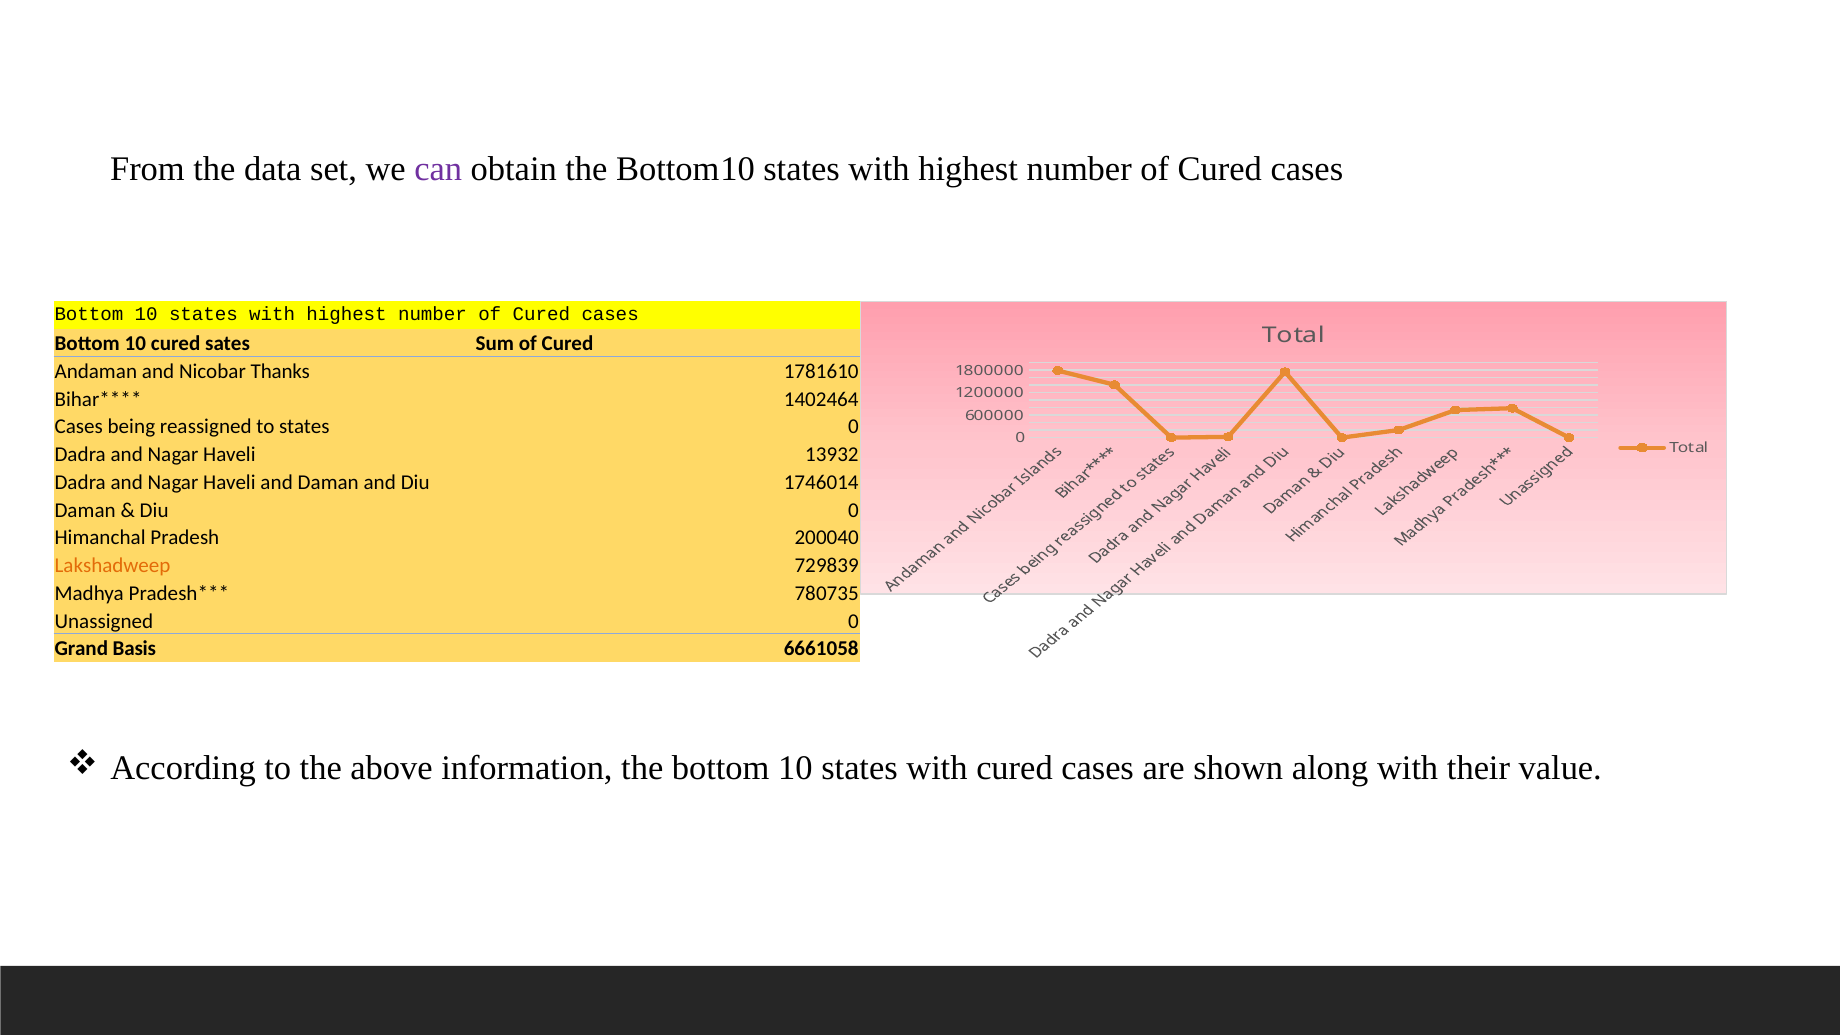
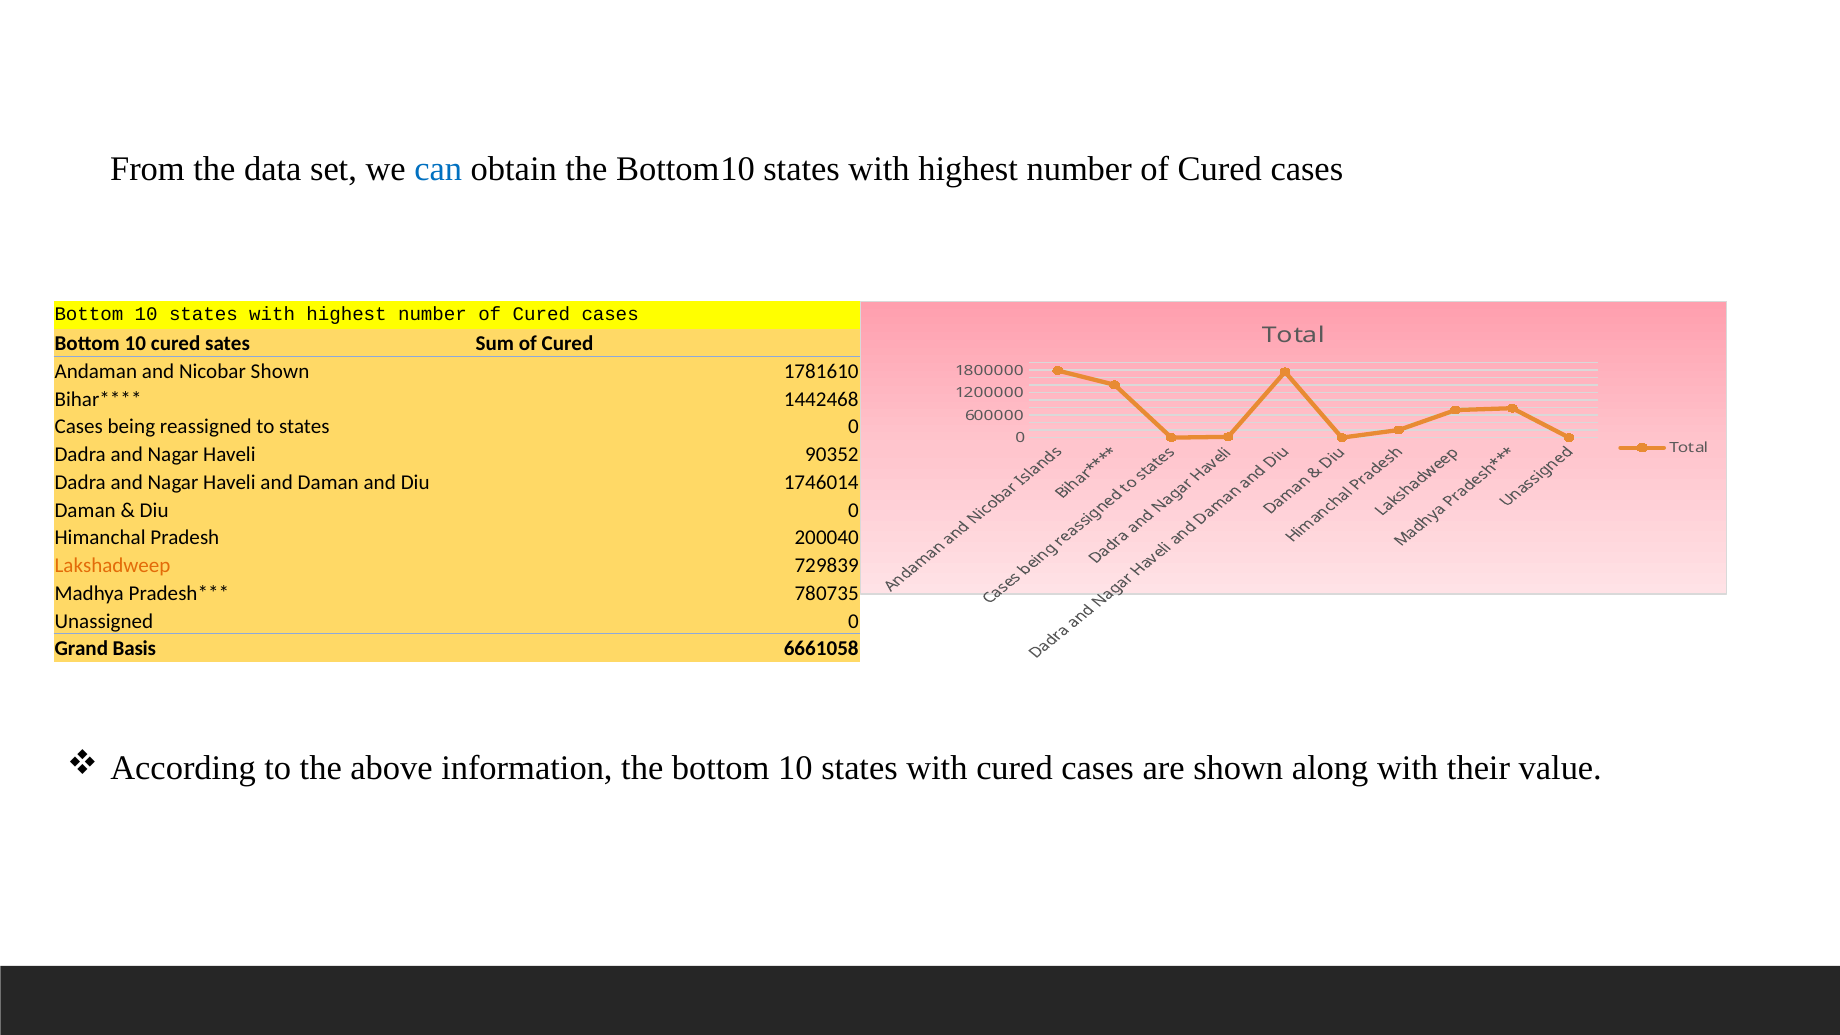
can colour: purple -> blue (438, 169)
Nicobar Thanks: Thanks -> Shown (280, 371)
1402464: 1402464 -> 1442468 (821, 399)
13932: 13932 -> 90352 (832, 455)
